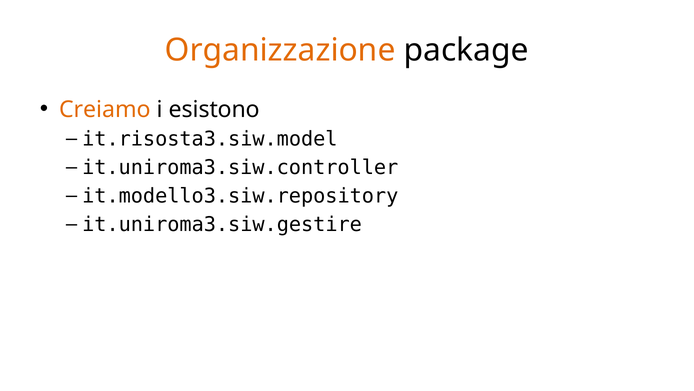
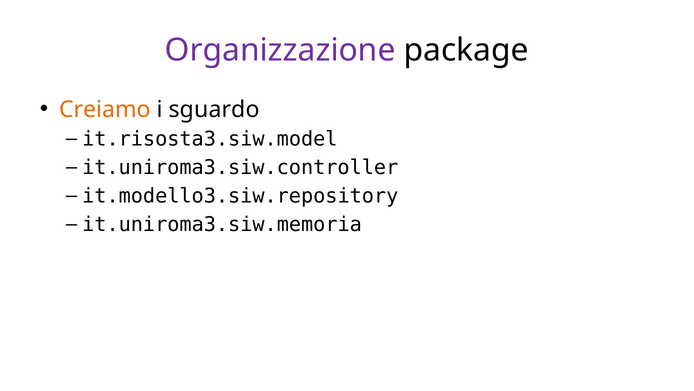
Organizzazione colour: orange -> purple (280, 50)
esistono: esistono -> sguardo (214, 109)
it.uniroma3.siw.gestire: it.uniroma3.siw.gestire -> it.uniroma3.siw.memoria (222, 224)
